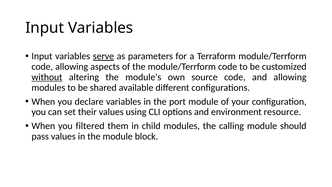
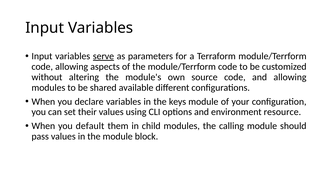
without underline: present -> none (47, 77)
port: port -> keys (178, 101)
filtered: filtered -> default (90, 126)
